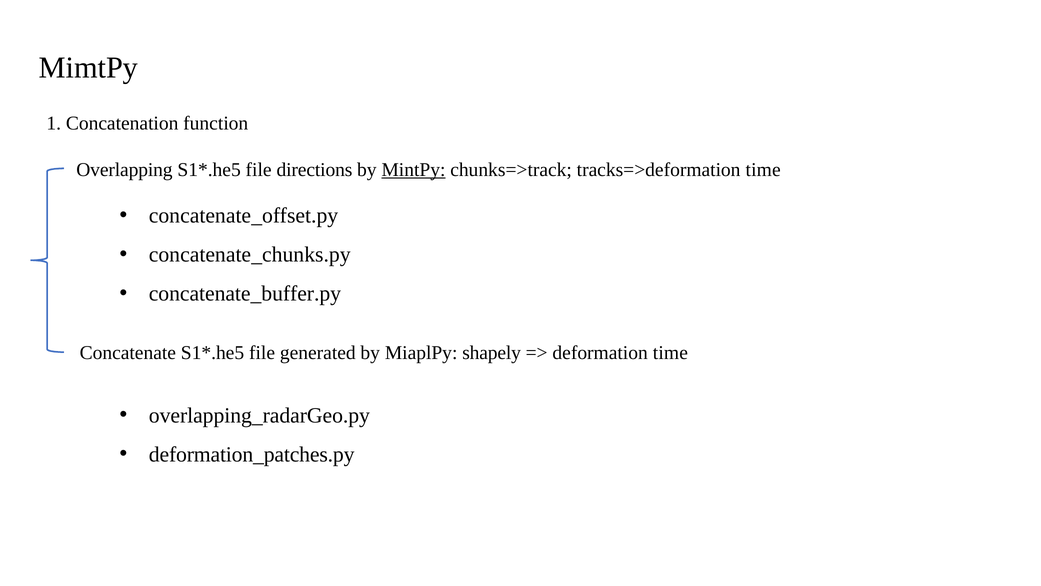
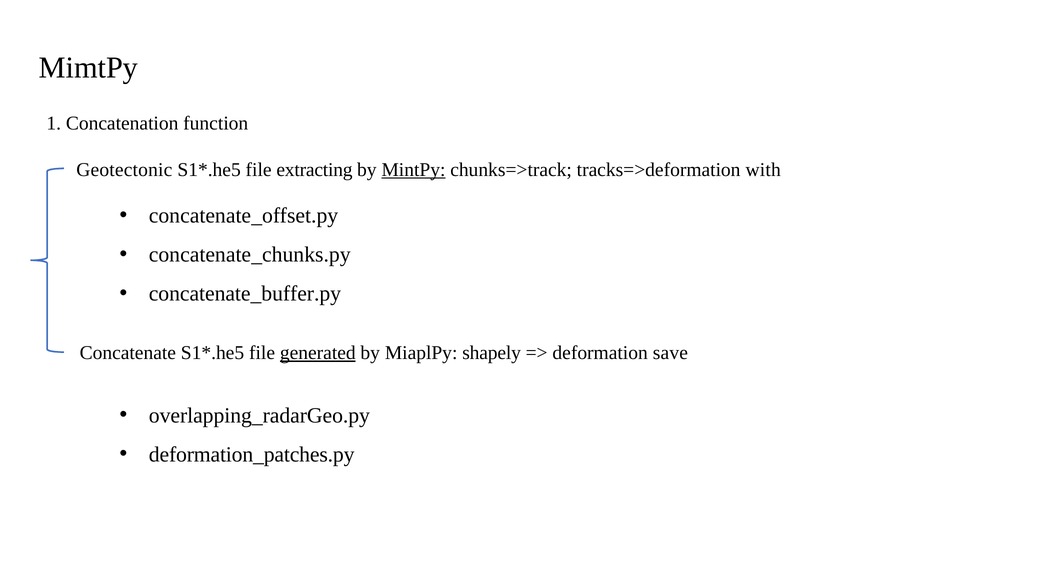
Overlapping: Overlapping -> Geotectonic (124, 169)
directions: directions -> extracting (314, 169)
tracks=>deformation time: time -> with (763, 169)
generated underline: none -> present (318, 353)
deformation time: time -> save (670, 353)
